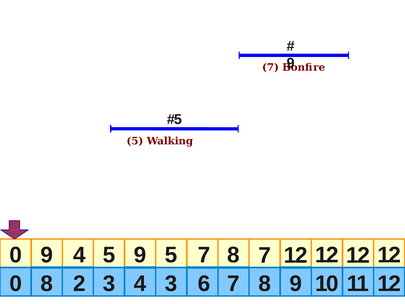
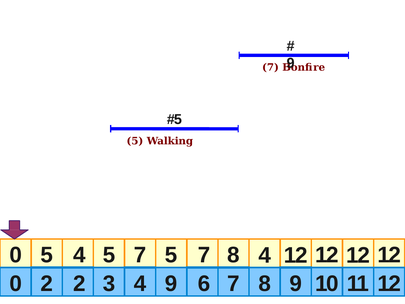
0 9: 9 -> 5 (47, 255)
4 5 9: 9 -> 7 (140, 255)
8 7: 7 -> 4 (265, 255)
0 8: 8 -> 2 (47, 283)
4 3: 3 -> 9 (171, 283)
